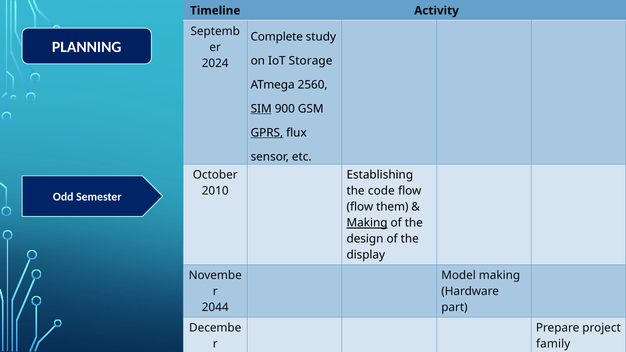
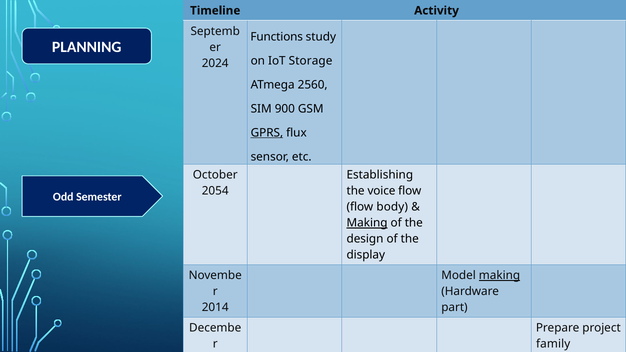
Complete: Complete -> Functions (277, 37)
SIM underline: present -> none (261, 109)
2010: 2010 -> 2054 (215, 191)
code: code -> voice (381, 191)
them: them -> body (392, 207)
making underline: none -> present (500, 276)
2044: 2044 -> 2014 (215, 308)
